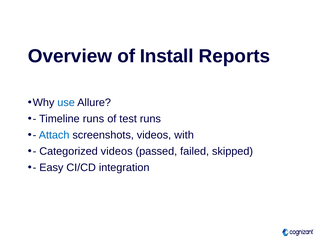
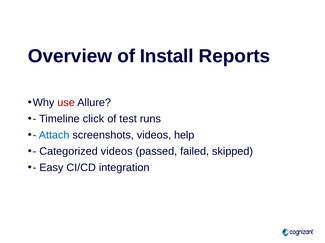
use colour: blue -> red (66, 103)
Timeline runs: runs -> click (93, 119)
with: with -> help (184, 136)
